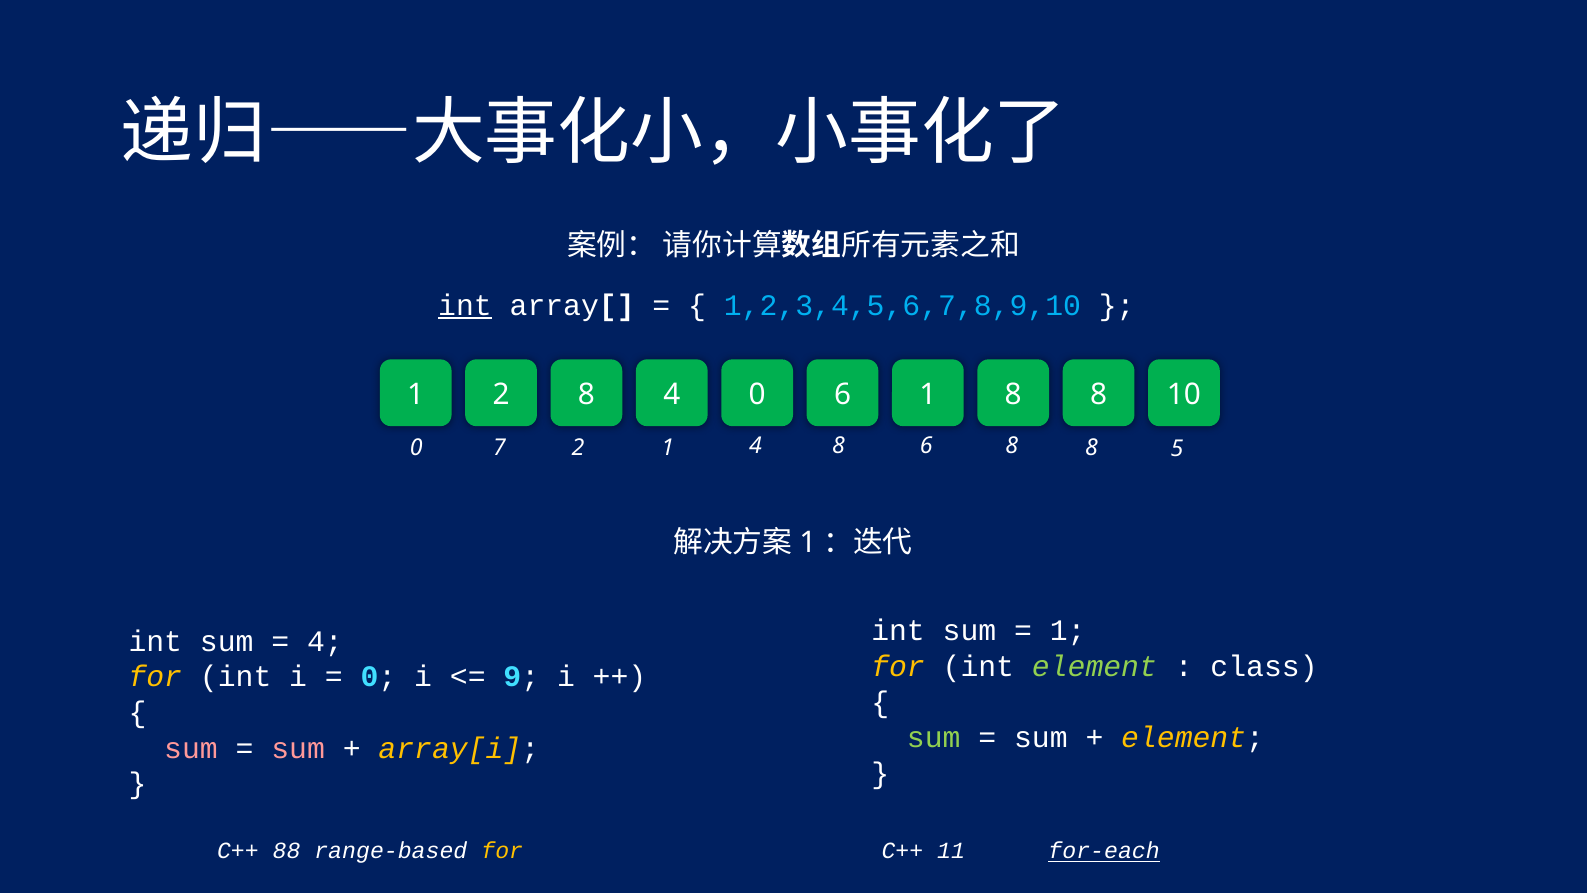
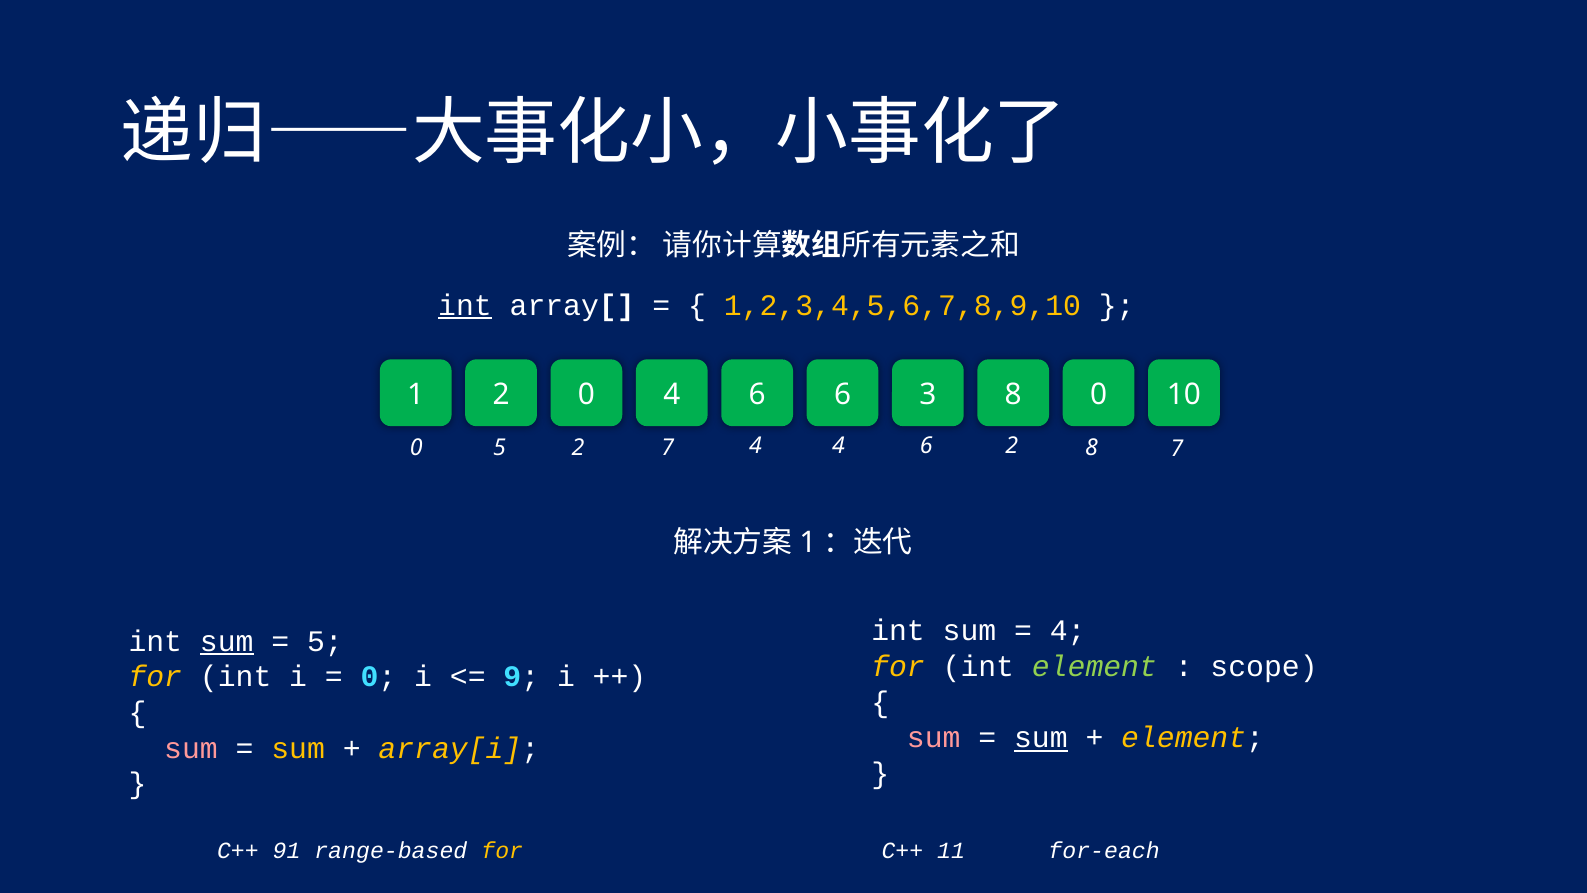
1,2,3,4,5,6,7,8,9,10 colour: light blue -> yellow (902, 305)
2 8: 8 -> 0 (586, 395)
0: 0 -> 6 (757, 395)
6 1: 1 -> 3 (928, 395)
8: 8 -> 0 (1099, 395)
0 7: 7 -> 5 (500, 448)
2 1: 1 -> 7 (668, 447)
4 8: 8 -> 4 (838, 446)
6 8: 8 -> 2 (1012, 446)
8 5: 5 -> 7 (1177, 448)
1: 1 -> 4 (1068, 631)
sum underline: none -> present (227, 641)
4: 4 -> 5 (325, 641)
class: class -> scope (1264, 666)
sum colour: light green -> pink (934, 738)
sum underline: none -> present (1041, 738)
sum colour: pink -> yellow (298, 748)
88: 88 -> 91 (286, 851)
for-each underline: present -> none (1104, 851)
